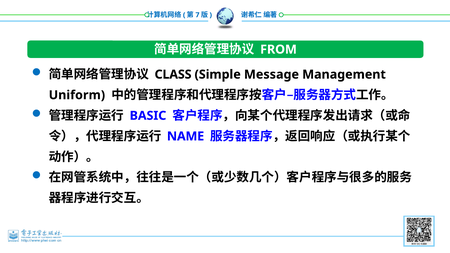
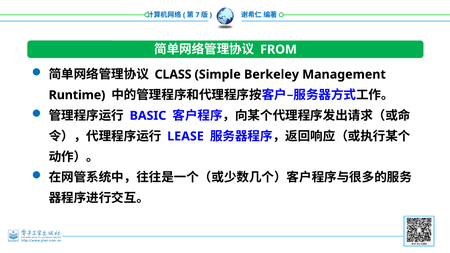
Message: Message -> Berkeley (272, 74)
Uniform: Uniform -> Runtime (77, 95)
NAME: NAME -> LEASE (186, 136)
